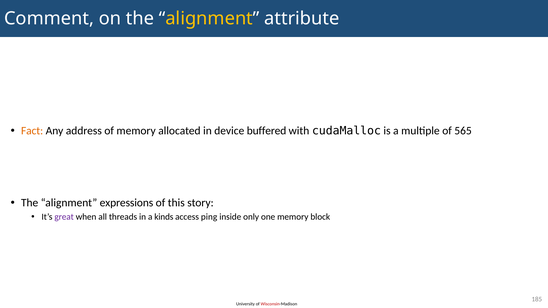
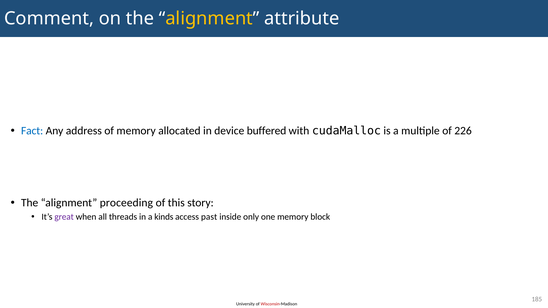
Fact colour: orange -> blue (32, 131)
565: 565 -> 226 (463, 131)
expressions: expressions -> proceeding (126, 203)
ping: ping -> past (209, 217)
